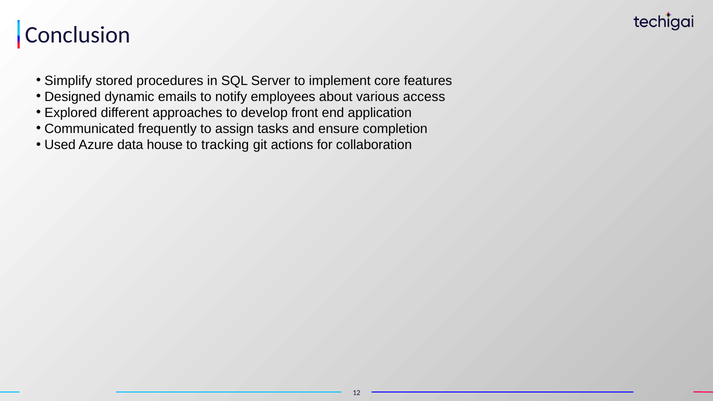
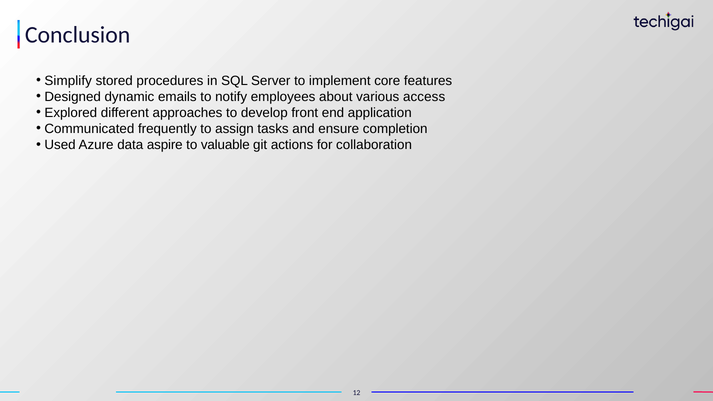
house: house -> aspire (165, 145)
tracking: tracking -> valuable (225, 145)
